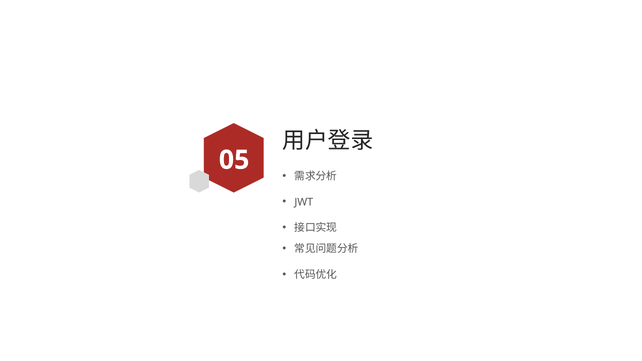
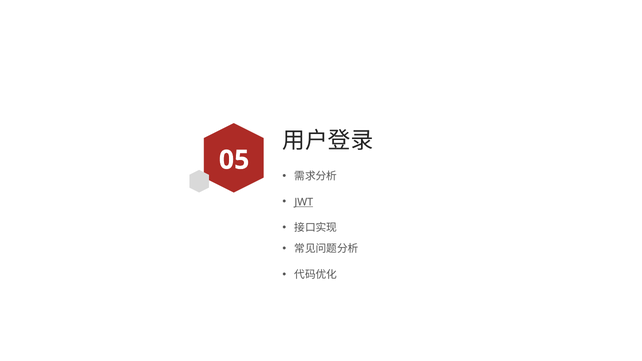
JWT underline: none -> present (304, 202)
